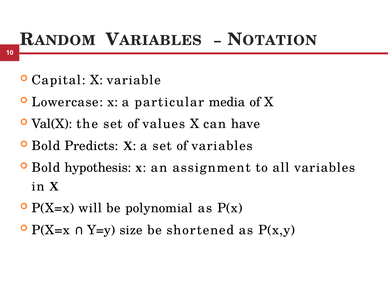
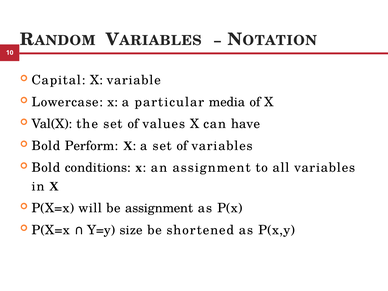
Predicts: Predicts -> Perform (91, 146)
hypothesis: hypothesis -> conditions (98, 168)
be polynomial: polynomial -> assignment (159, 208)
